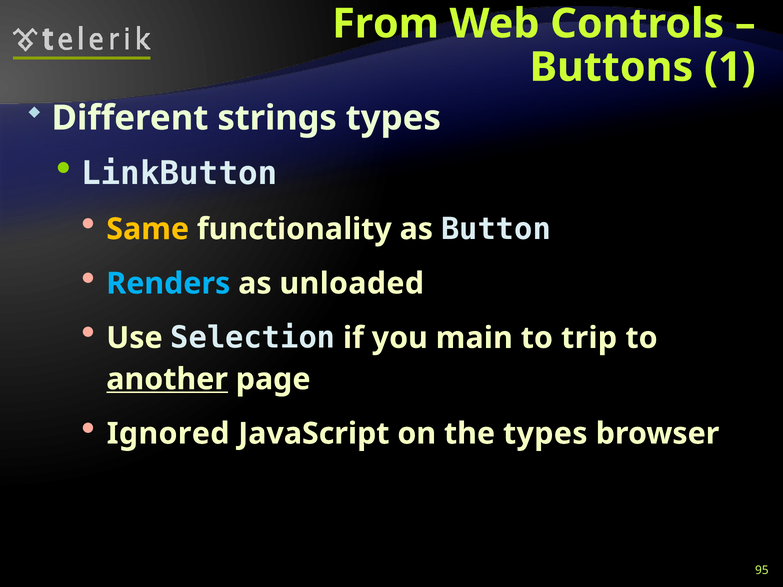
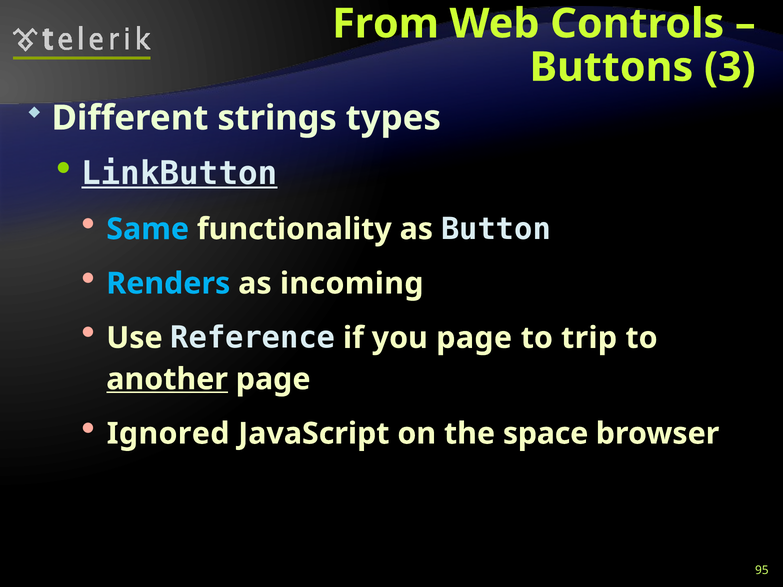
1: 1 -> 3 (730, 67)
LinkButton underline: none -> present (179, 174)
Same colour: yellow -> light blue (148, 229)
unloaded: unloaded -> incoming (352, 284)
Selection: Selection -> Reference (253, 338)
you main: main -> page (474, 338)
the types: types -> space (546, 434)
